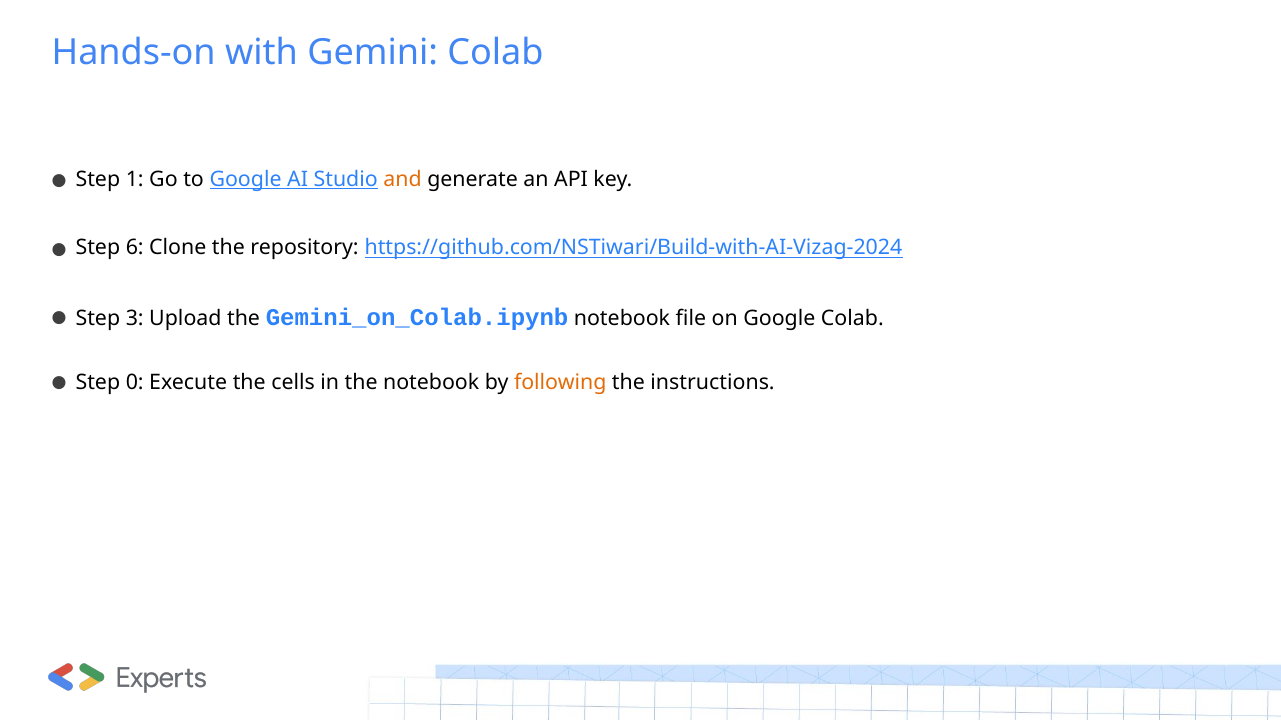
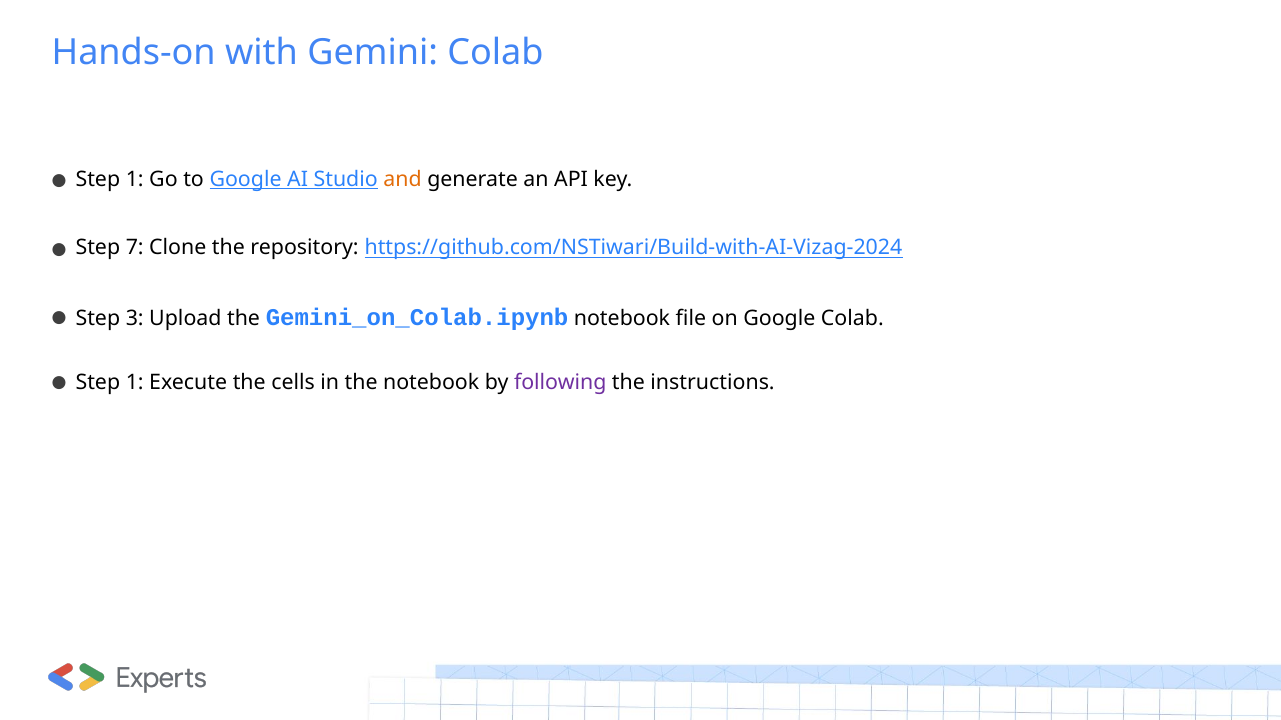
6: 6 -> 7 (135, 248)
0: 0 -> 1 (135, 383)
following colour: orange -> purple (560, 383)
